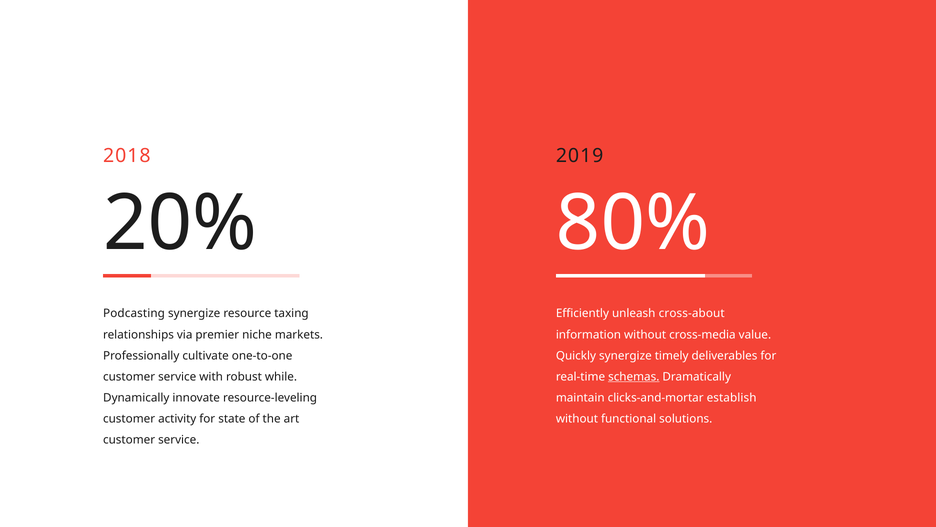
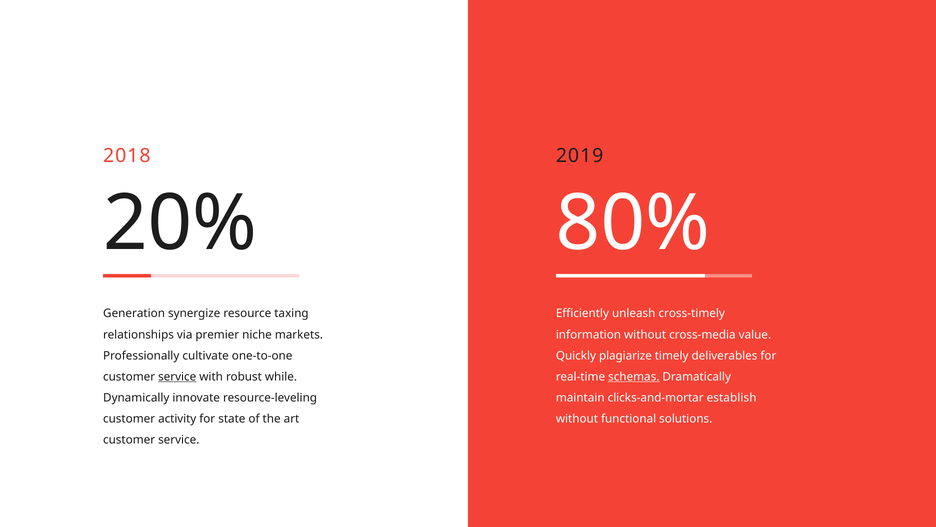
Podcasting: Podcasting -> Generation (134, 313)
cross-about: cross-about -> cross-timely (692, 313)
Quickly synergize: synergize -> plagiarize (625, 355)
service underline: none -> present (177, 376)
